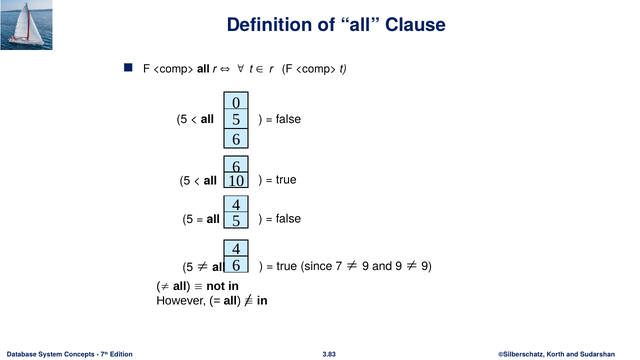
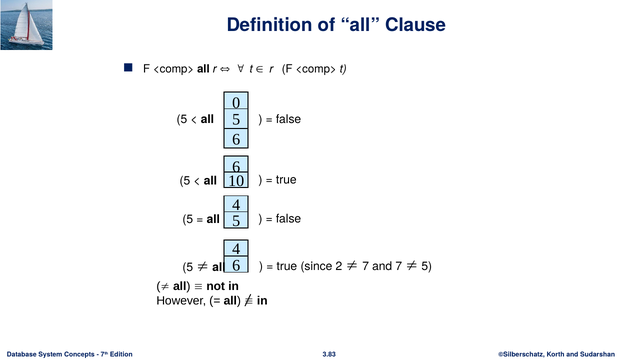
7: 7 -> 2 (339, 266)
9: 9 -> 7 (366, 266)
and 9: 9 -> 7 (399, 266)
9: 9 -> 5 (427, 266)
